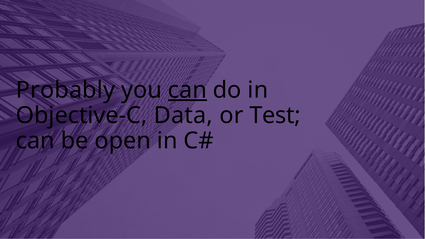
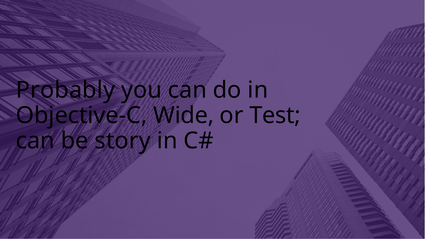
can underline: present -> none (187, 90)
Data: Data -> Wide (184, 115)
open: open -> story (123, 141)
